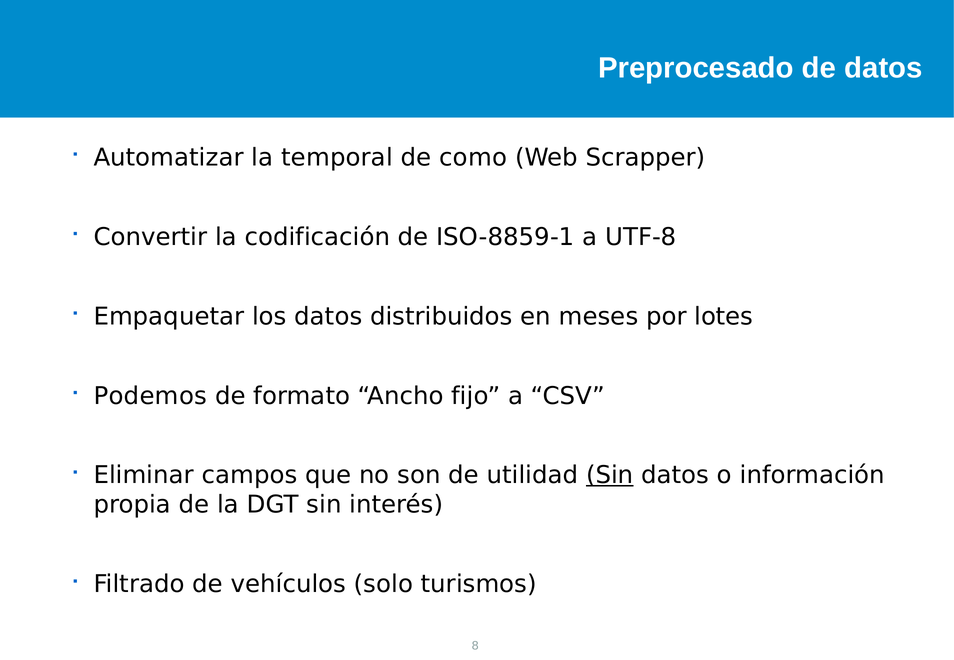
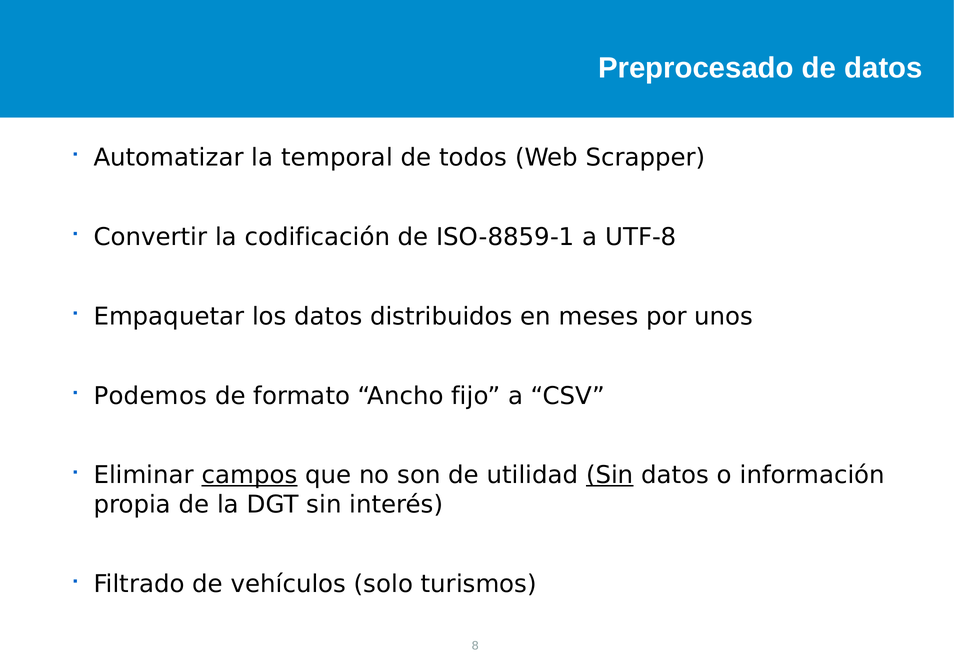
como: como -> todos (473, 158)
lotes: lotes -> unos (724, 317)
campos underline: none -> present (250, 476)
